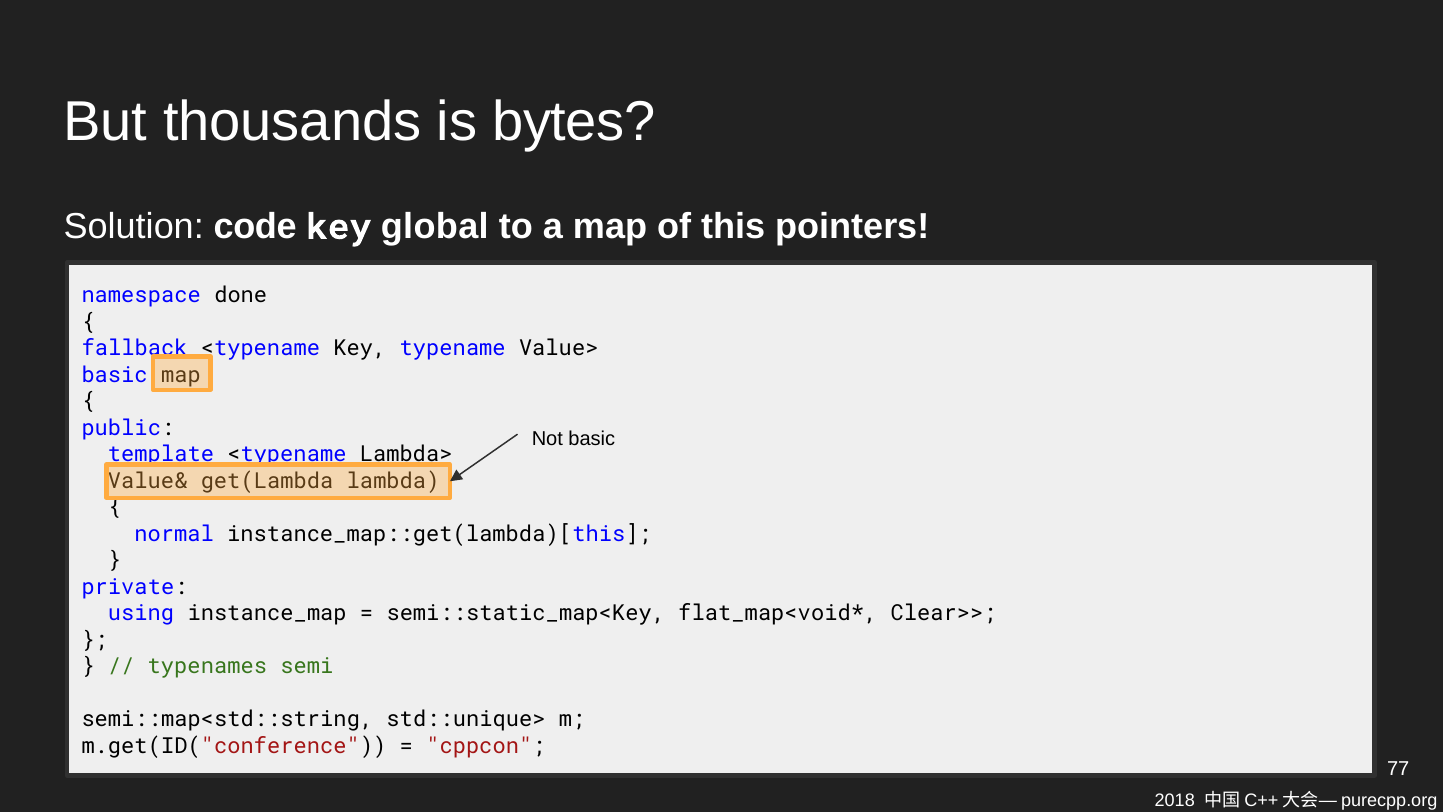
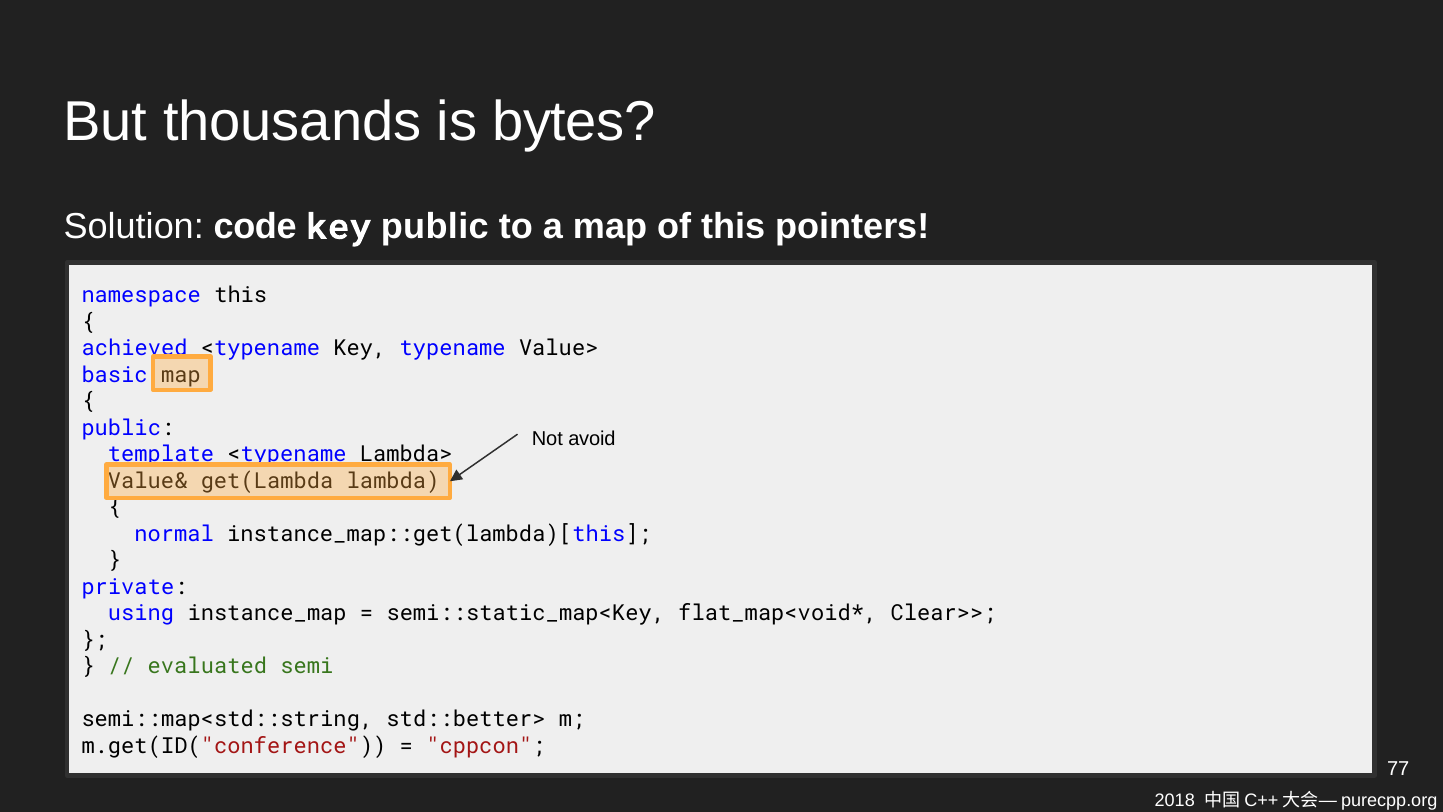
key global: global -> public (435, 227)
namespace done: done -> this (241, 295)
fallback: fallback -> achieved (135, 348)
Not basic: basic -> avoid (592, 438)
typenames: typenames -> evaluated (207, 666)
std::unique>: std::unique> -> std::better> (466, 719)
